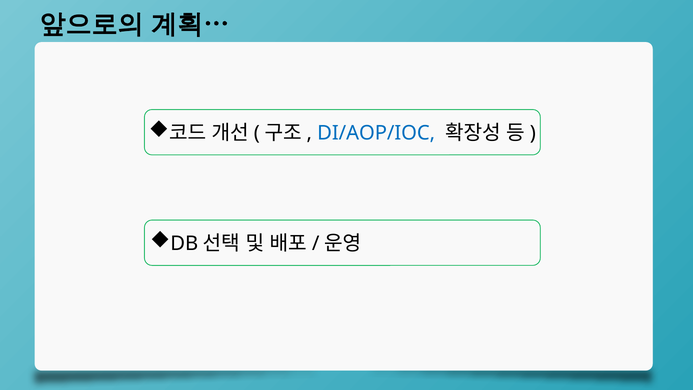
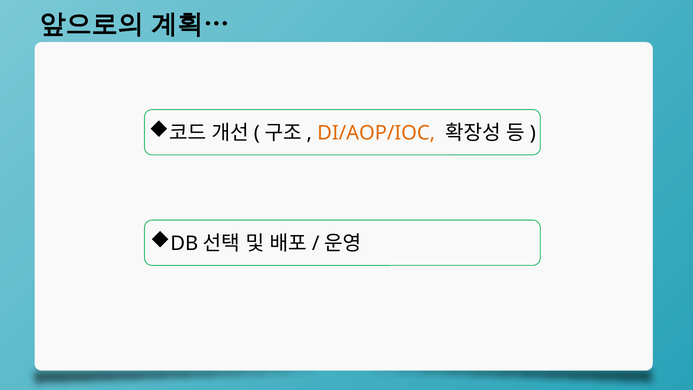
DI/AOP/IOC colour: blue -> orange (376, 133)
